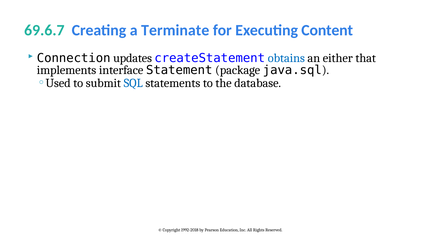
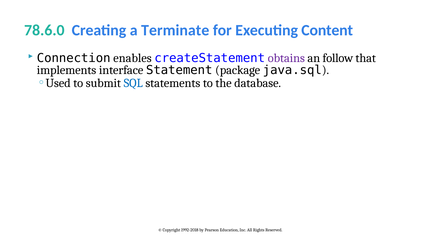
69.6.7: 69.6.7 -> 78.6.0 (44, 30)
updates: updates -> enables (132, 58)
obtains colour: blue -> purple (286, 58)
either: either -> follow (338, 58)
